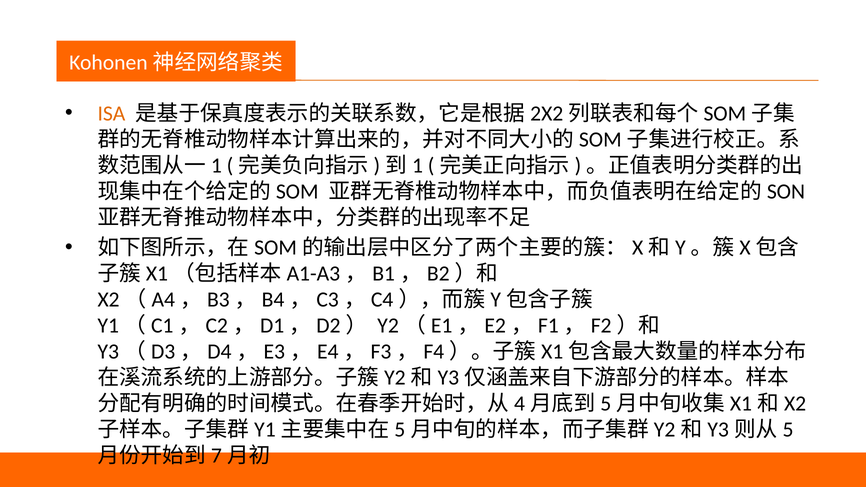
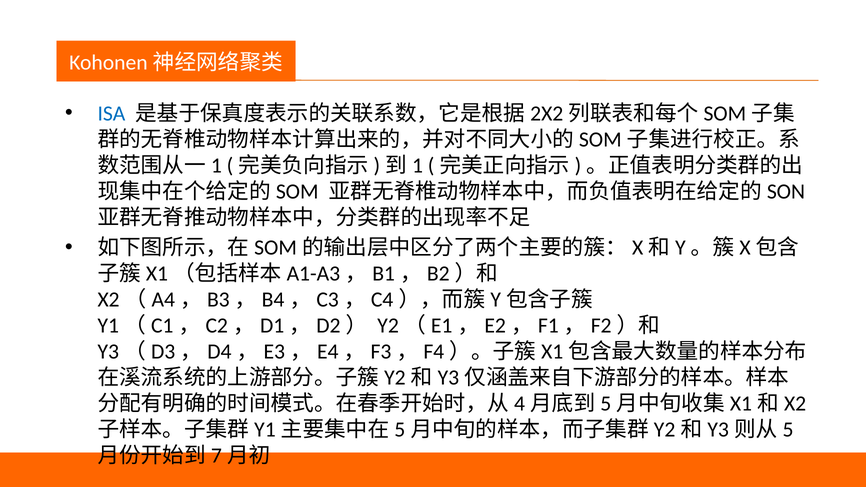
ISA colour: orange -> blue (111, 114)
